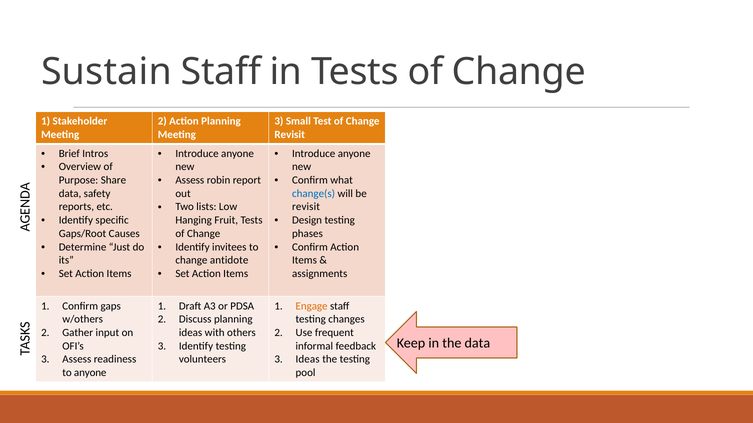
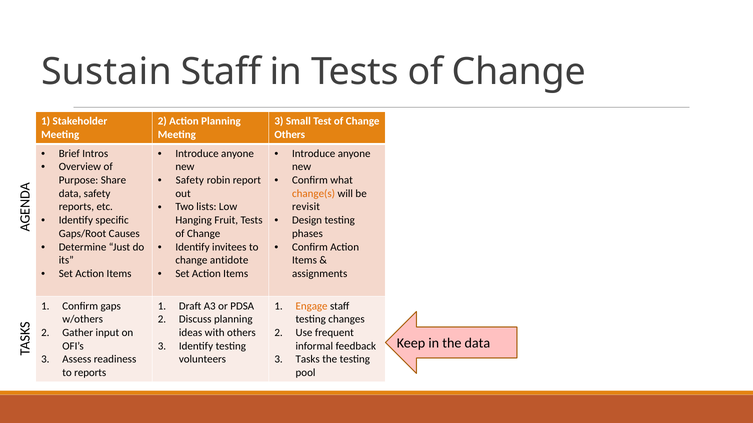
Revisit: Revisit -> Others (290, 135)
Assess: Assess -> Safety (190, 180)
change(s colour: blue -> orange (314, 194)
3 Ideas: Ideas -> Tasks (308, 360)
to anyone: anyone -> reports (90, 373)
